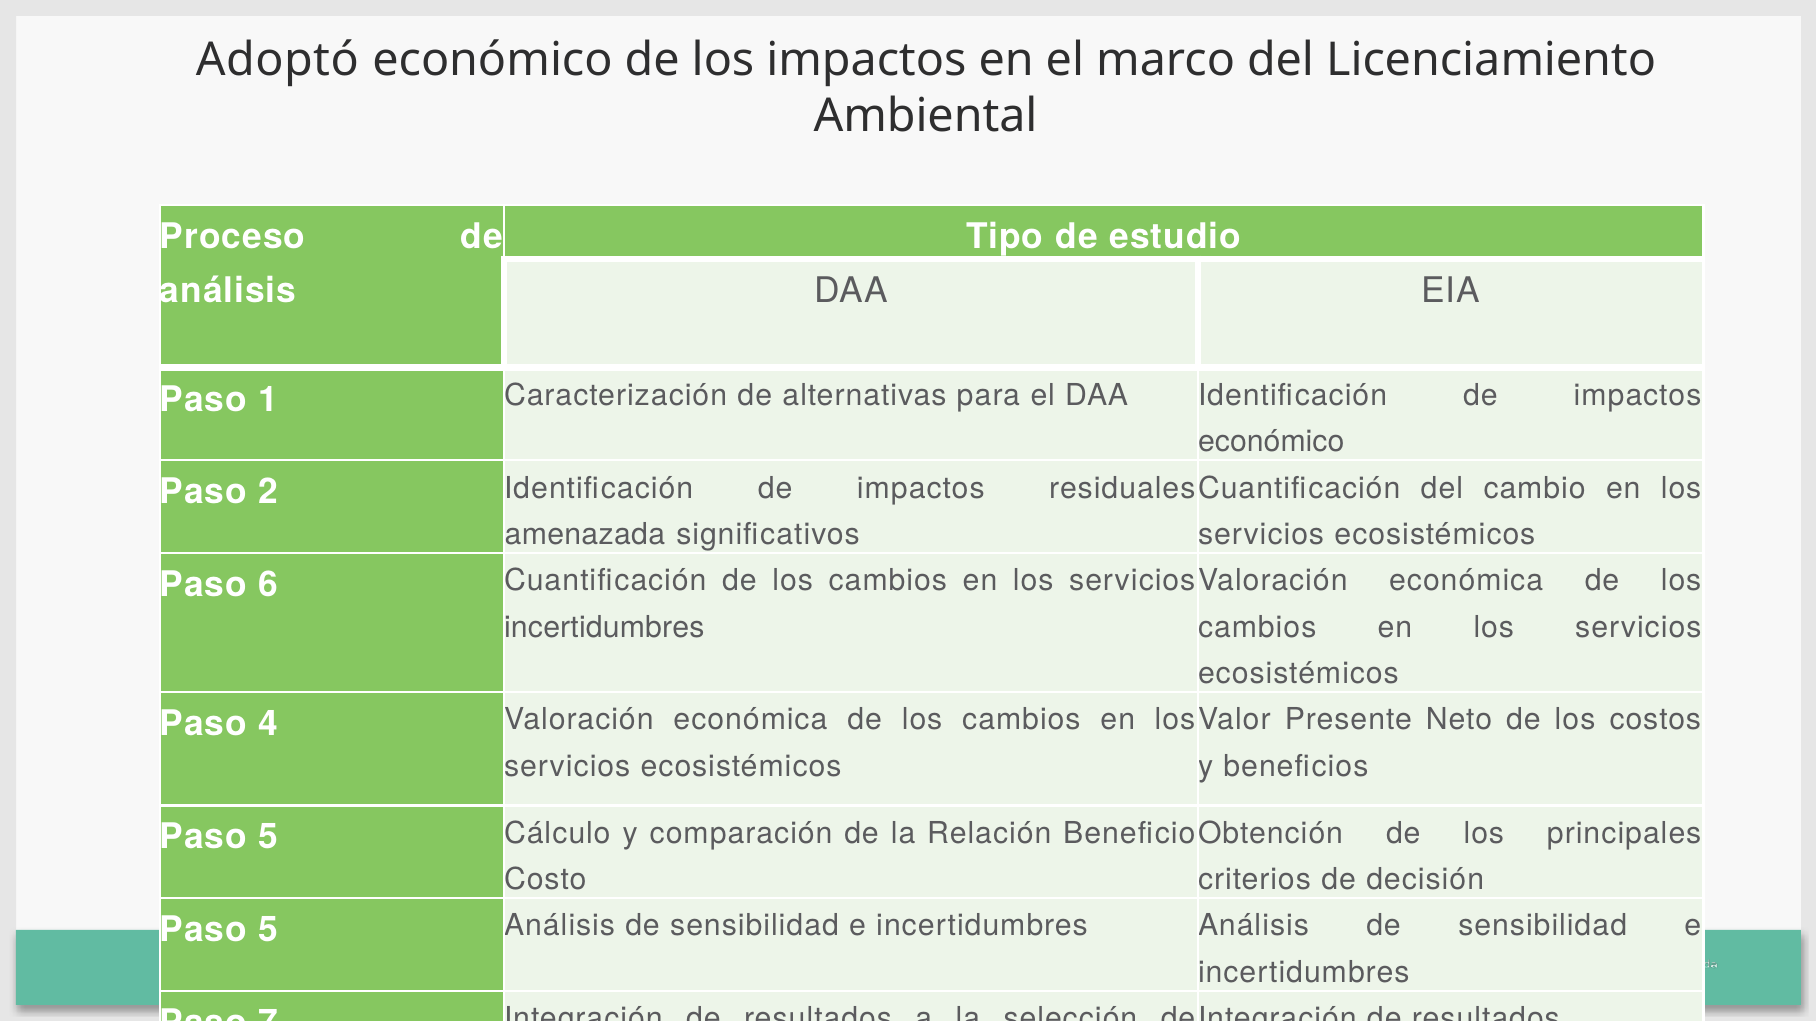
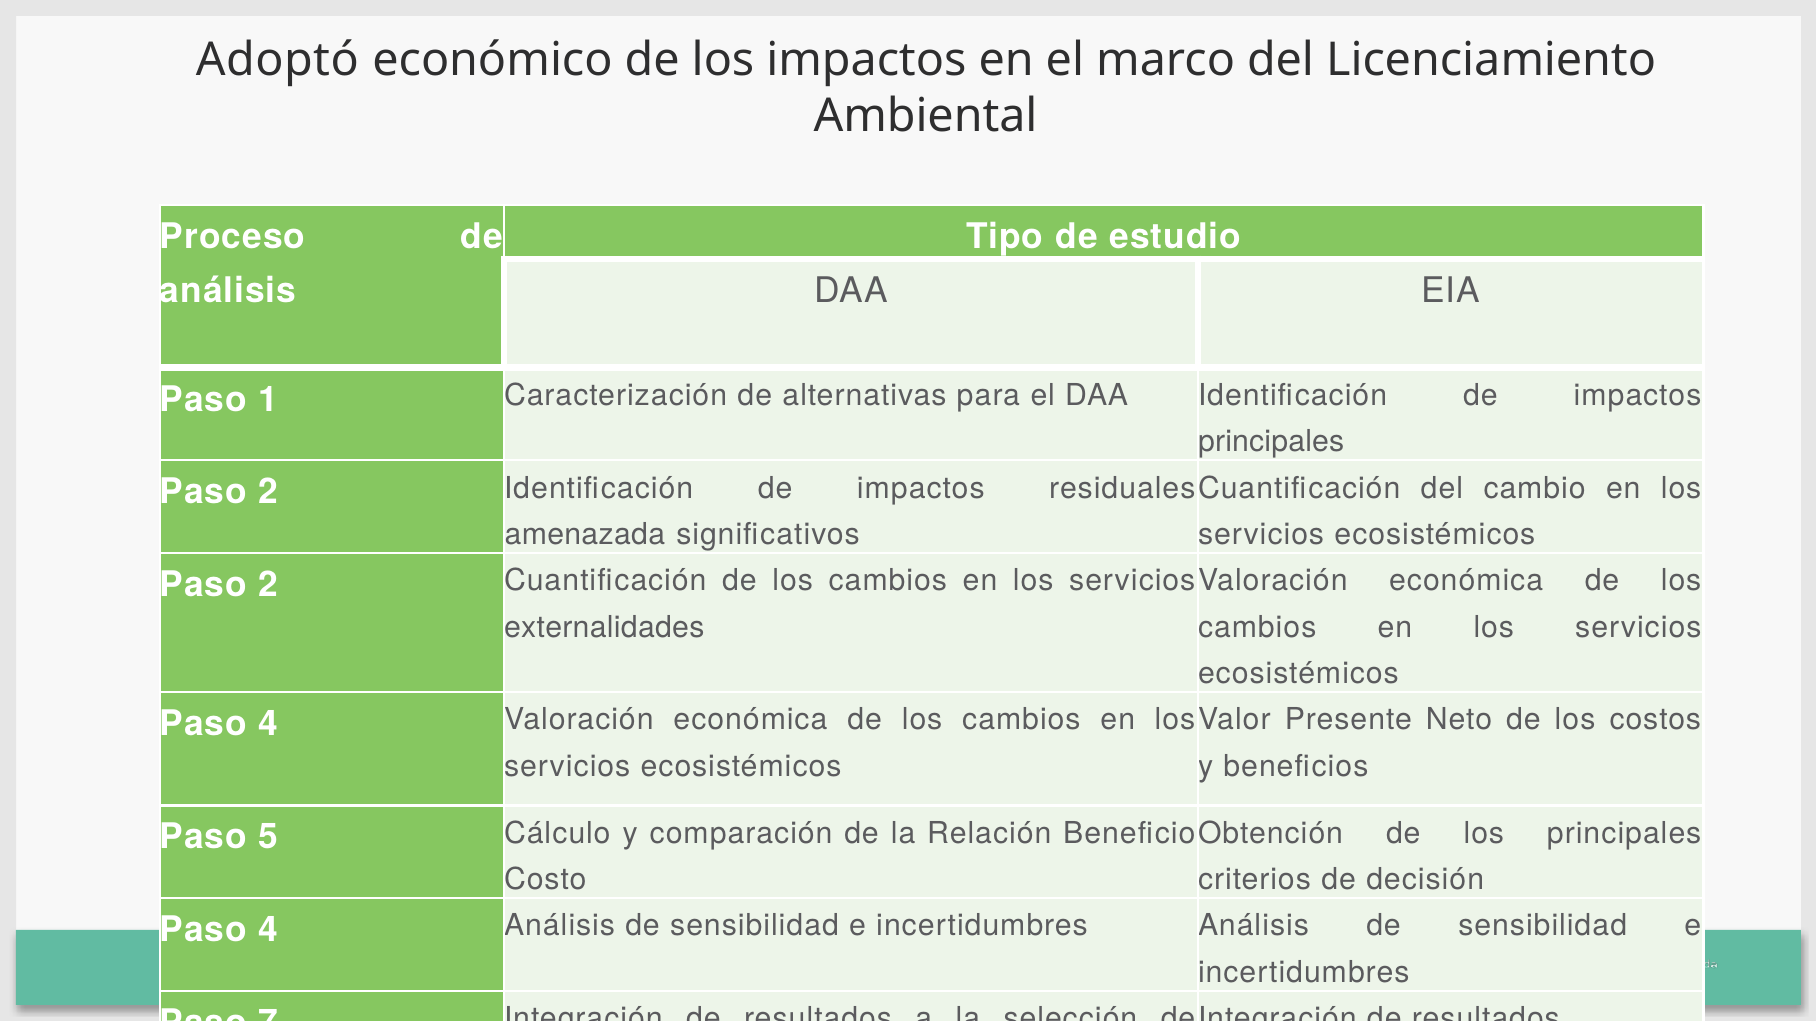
económico: económico -> principales (1271, 442)
6: 6 -> 2 (269, 585)
incertidumbres: incertidumbres -> externalidades (604, 627)
5: 5 -> 4 (269, 930)
